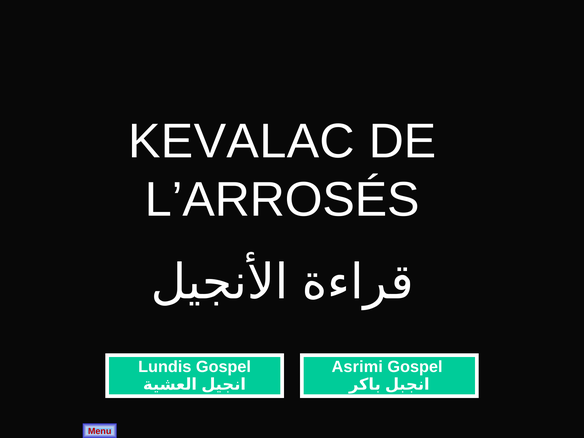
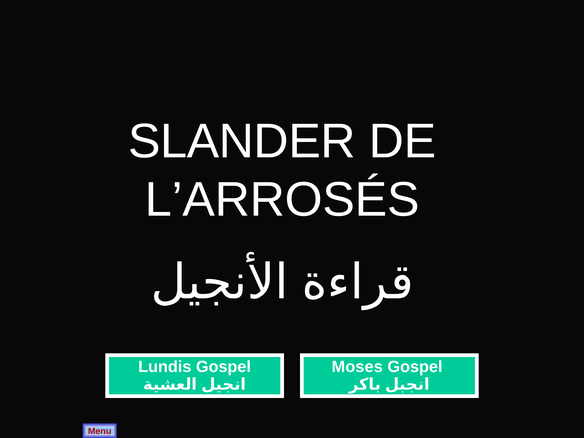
KEVALAC: KEVALAC -> SLANDER (242, 141)
Asrimi: Asrimi -> Moses (357, 367)
